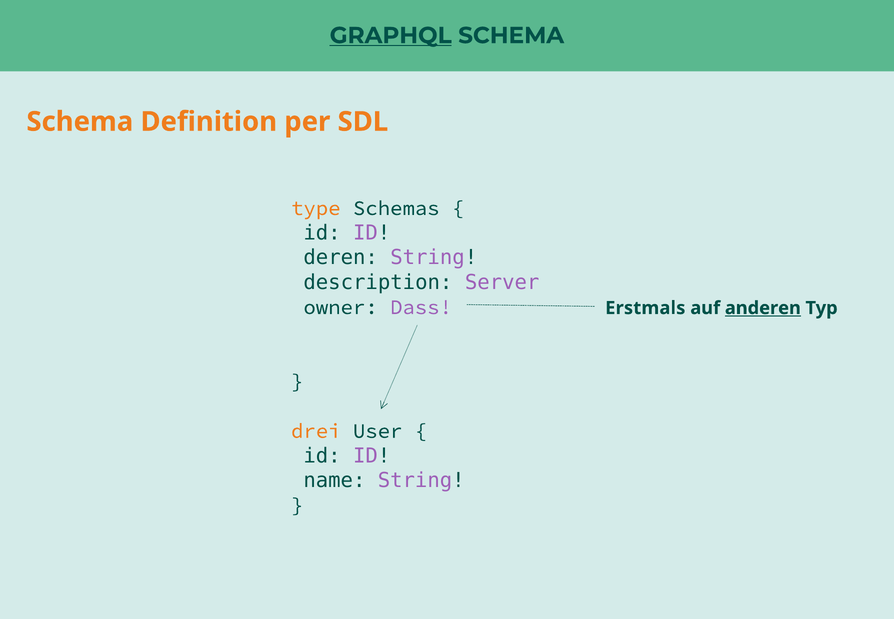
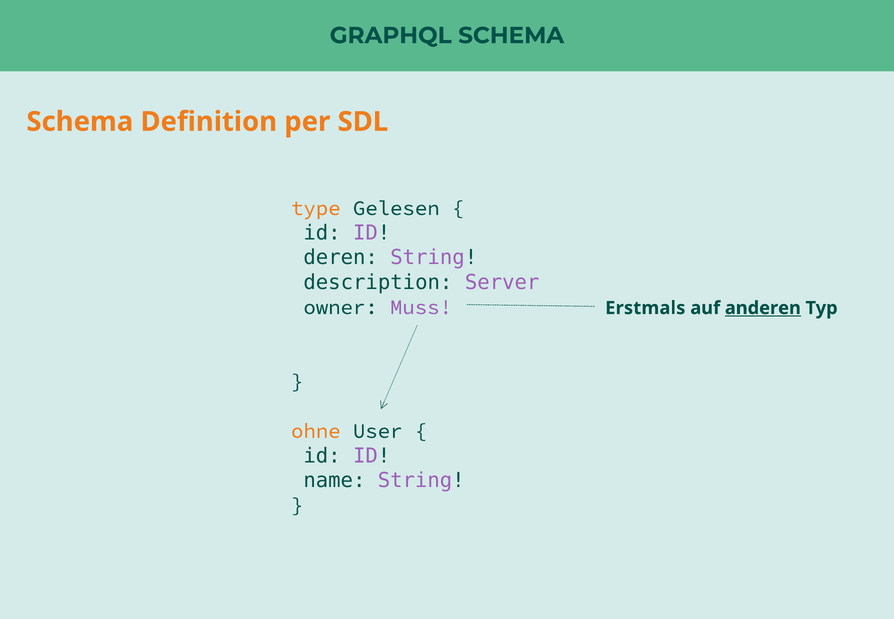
GRAPHQL underline: present -> none (391, 35)
Schemas: Schemas -> Gelesen (396, 208)
Dass: Dass -> Muss (421, 307)
drei: drei -> ohne (316, 431)
